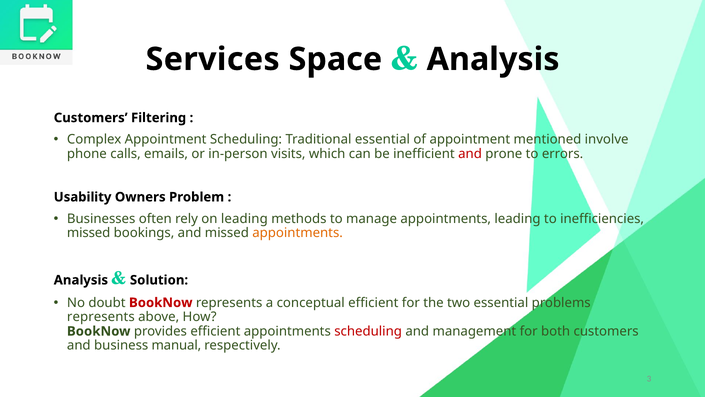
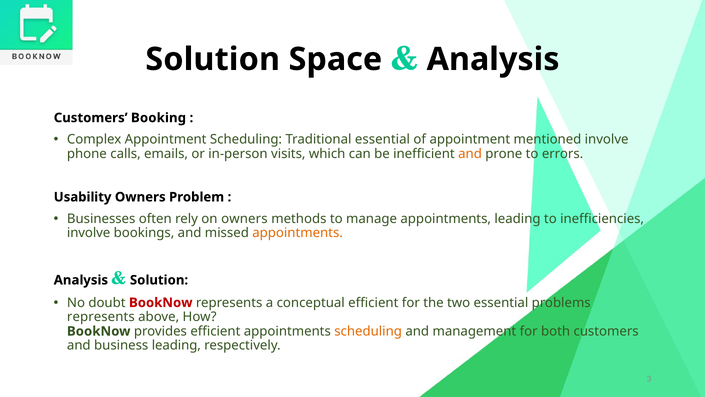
Services: Services -> Solution (213, 59)
Filtering: Filtering -> Booking (159, 118)
and colour: red -> orange (470, 154)
on leading: leading -> owners (244, 218)
missed: missed -> involve (89, 233)
scheduling colour: red -> orange (368, 331)
business manual: manual -> leading (176, 345)
